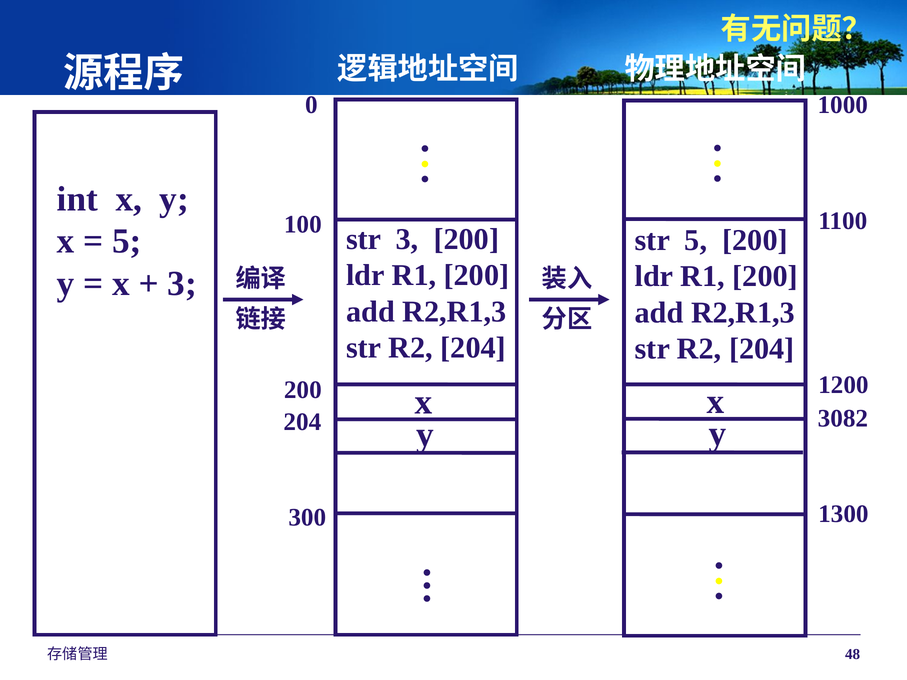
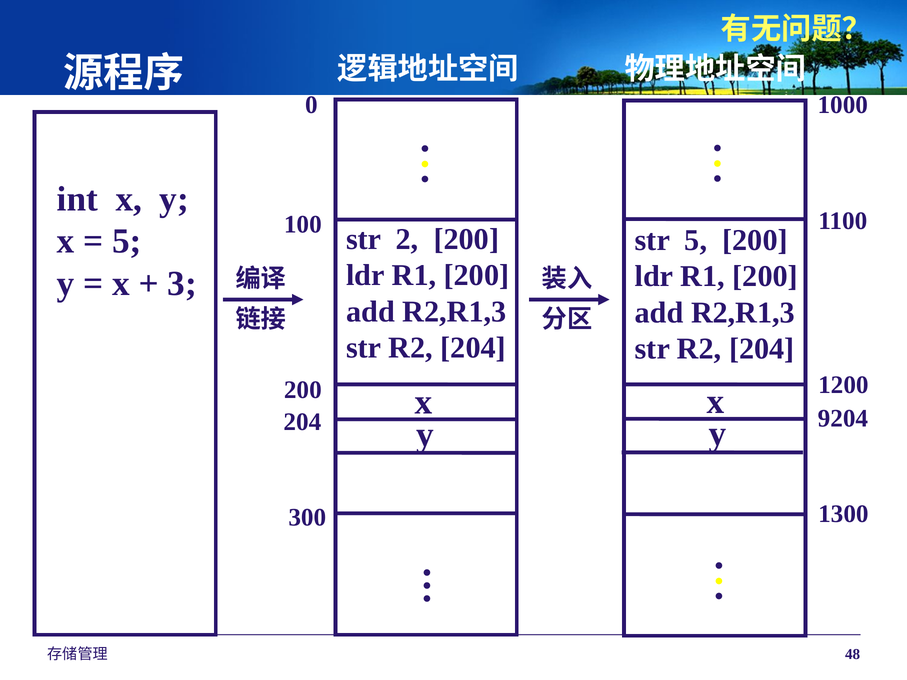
str 3: 3 -> 2 (407, 239)
3082: 3082 -> 9204 (843, 418)
